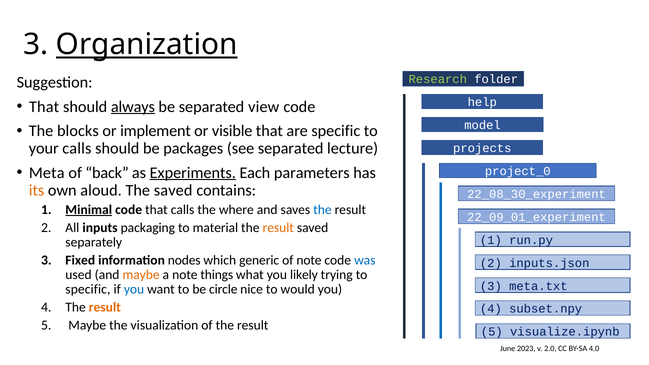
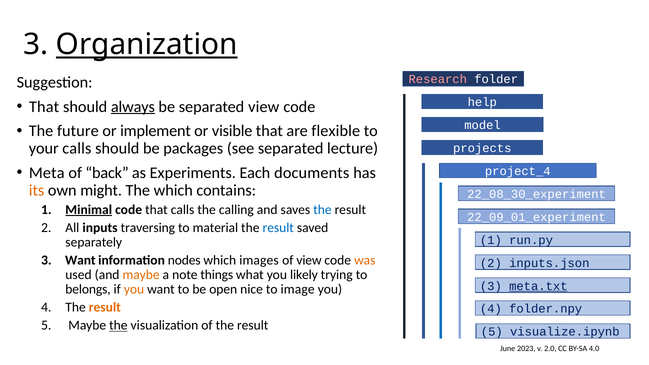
Research colour: light green -> pink (438, 79)
blocks: blocks -> future (78, 131)
are specific: specific -> flexible (336, 131)
Experiments underline: present -> none (193, 173)
parameters: parameters -> documents (312, 173)
project_0: project_0 -> project_4 (518, 171)
aloud: aloud -> might (101, 190)
The saved: saved -> which (173, 190)
where: where -> calling (236, 210)
packaging: packaging -> traversing (148, 228)
result colour: orange -> blue (278, 228)
3 Fixed: Fixed -> Want (80, 260)
generic: generic -> images (259, 260)
of note: note -> view (309, 260)
was colour: blue -> orange (365, 260)
meta.txt underline: none -> present (538, 286)
specific: specific -> belongs (88, 289)
you colour: blue -> orange (134, 289)
circle: circle -> open (223, 289)
would: would -> image (298, 289)
subset.npy: subset.npy -> folder.npy (546, 309)
the underline: none -> present (118, 325)
